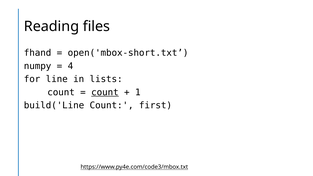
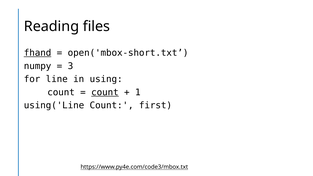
fhand underline: none -> present (38, 53)
4: 4 -> 3 (70, 66)
lists: lists -> using (106, 79)
build('Line: build('Line -> using('Line (54, 105)
